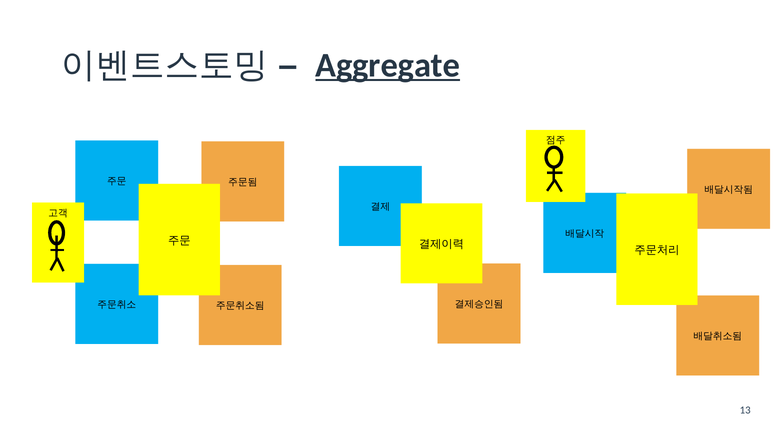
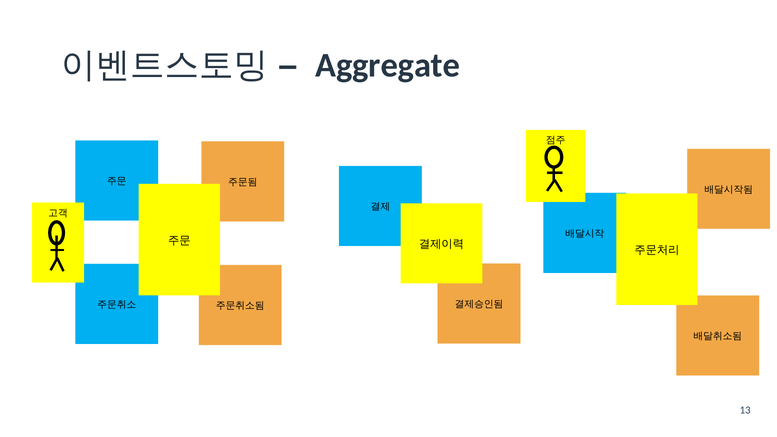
Aggregate underline: present -> none (388, 65)
